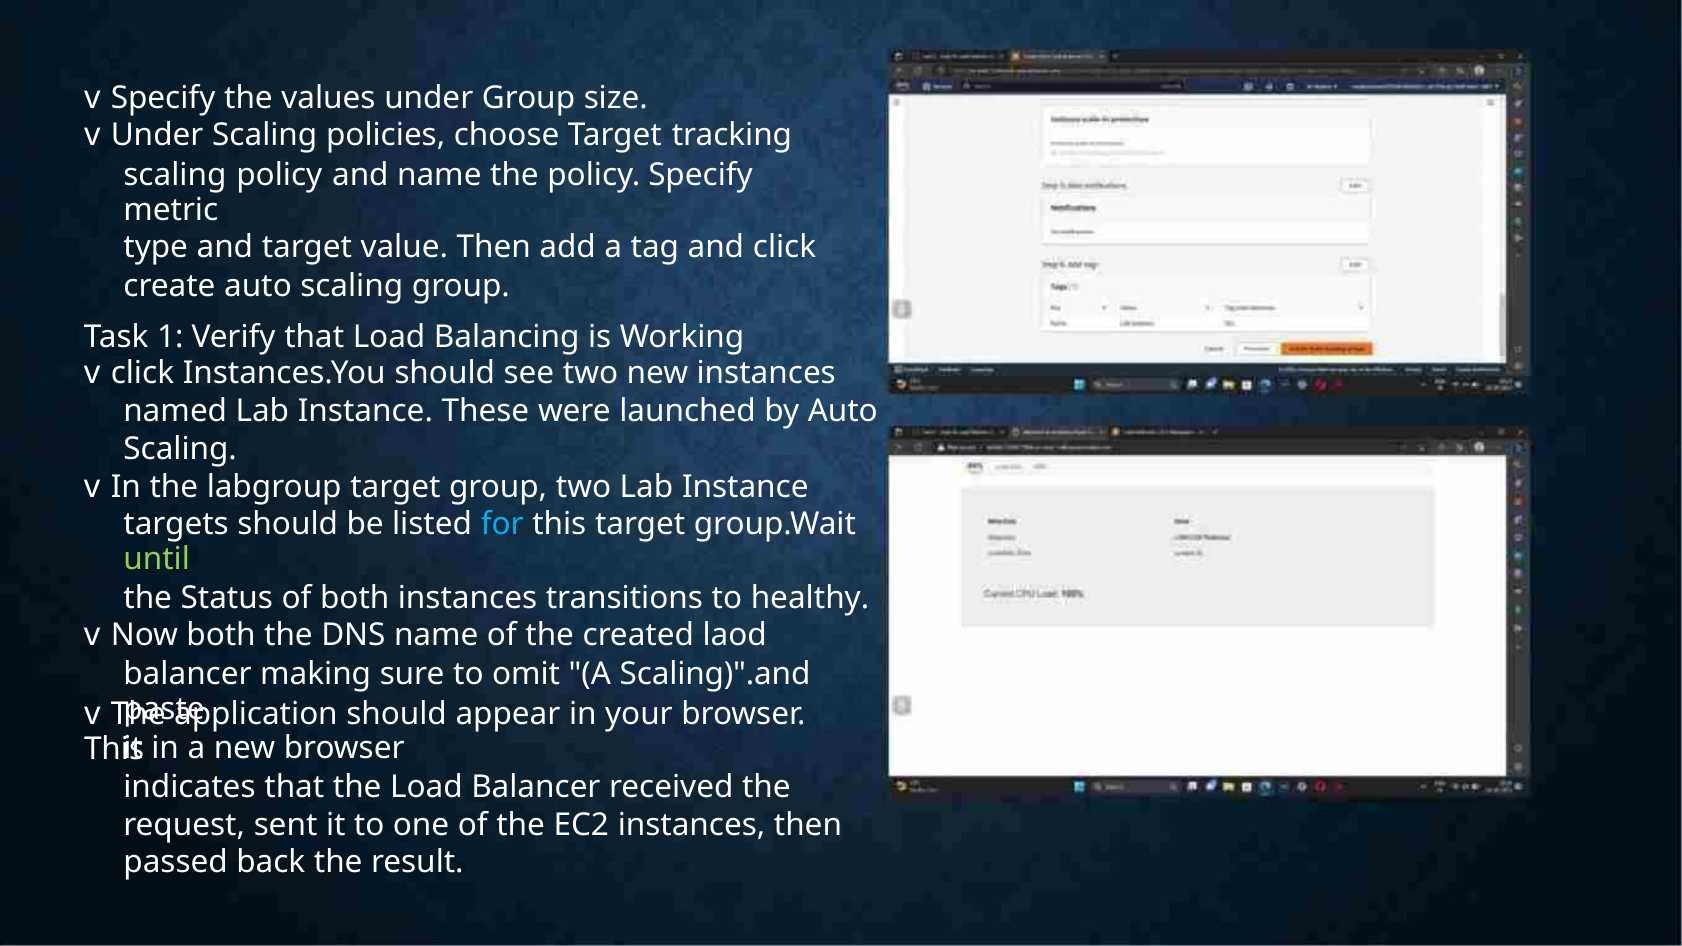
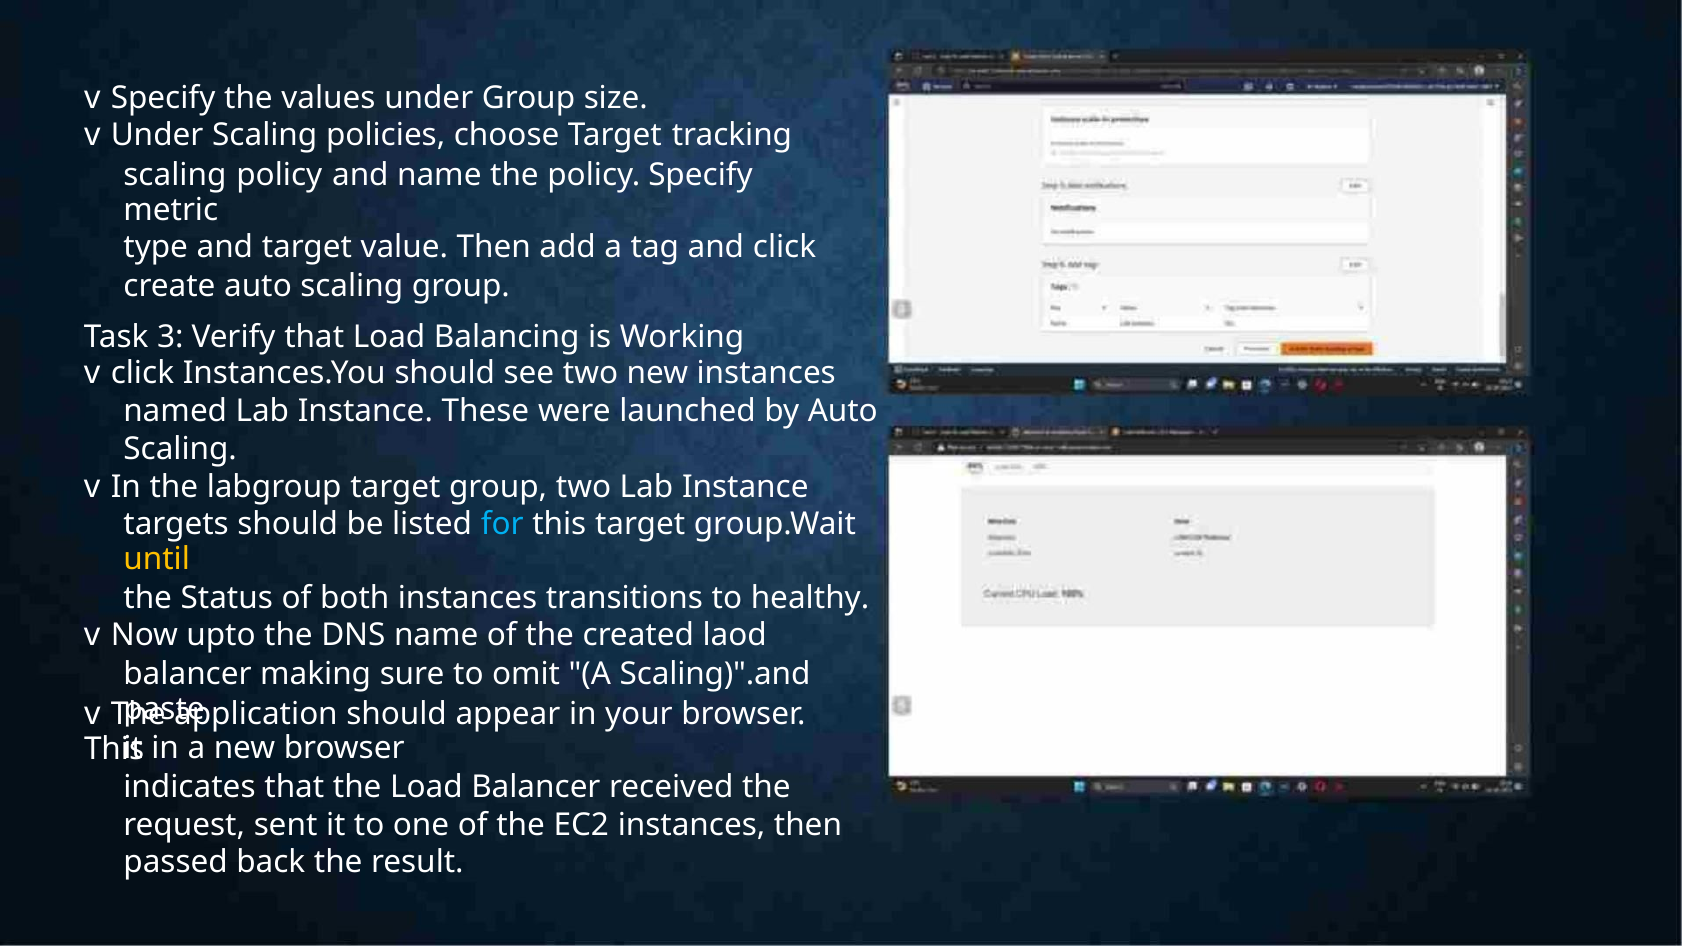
1: 1 -> 3 (170, 337)
until colour: light green -> yellow (157, 559)
Now both: both -> upto (221, 635)
